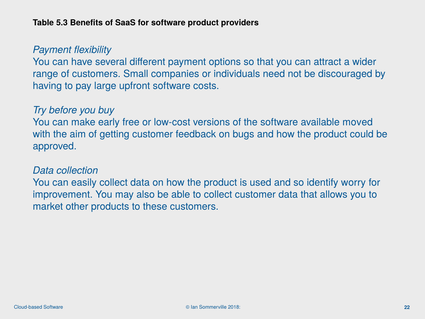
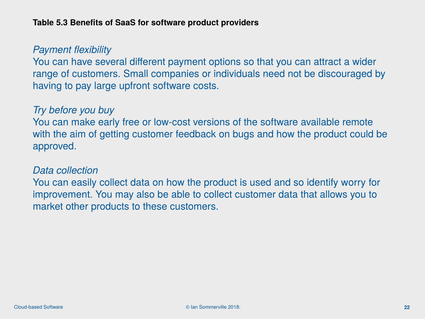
moved: moved -> remote (358, 122)
